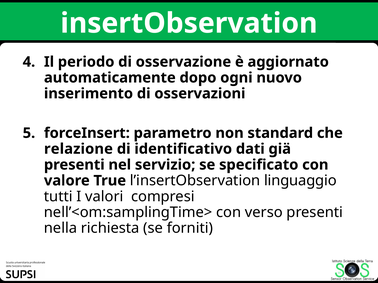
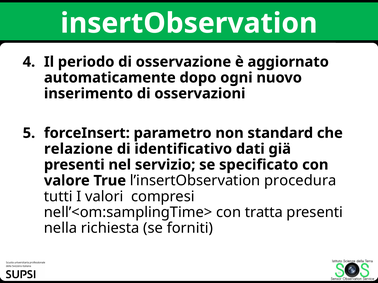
linguaggio: linguaggio -> procedura (300, 181)
verso: verso -> tratta (264, 213)
